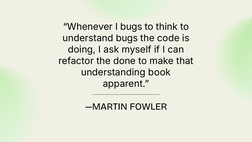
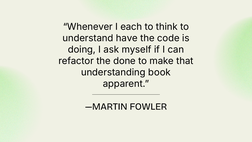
I bugs: bugs -> each (131, 27)
understand bugs: bugs -> have (127, 38)
